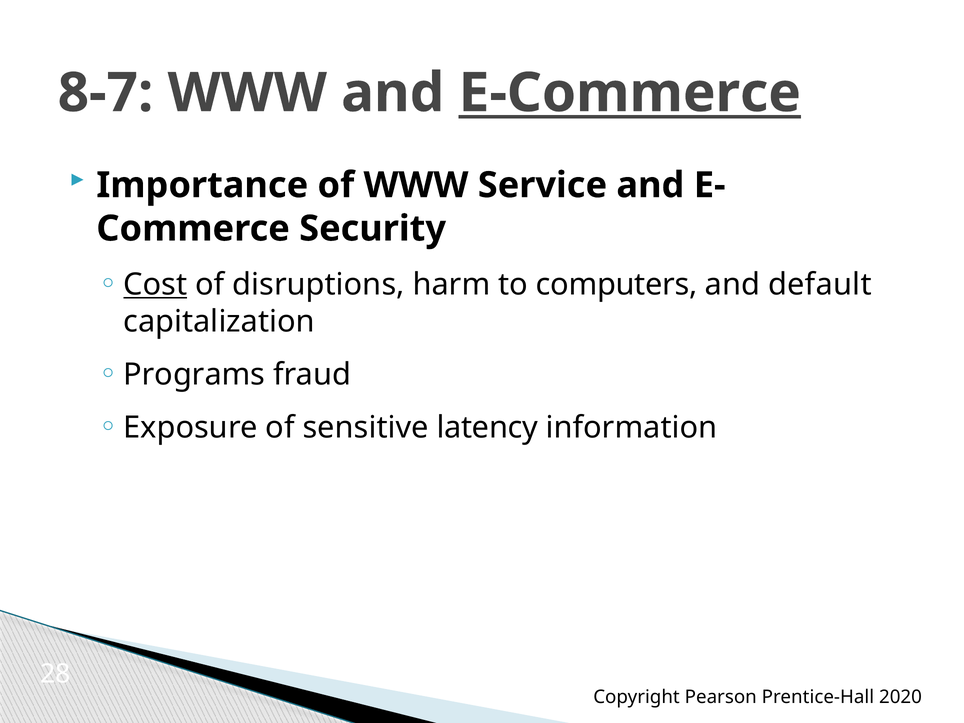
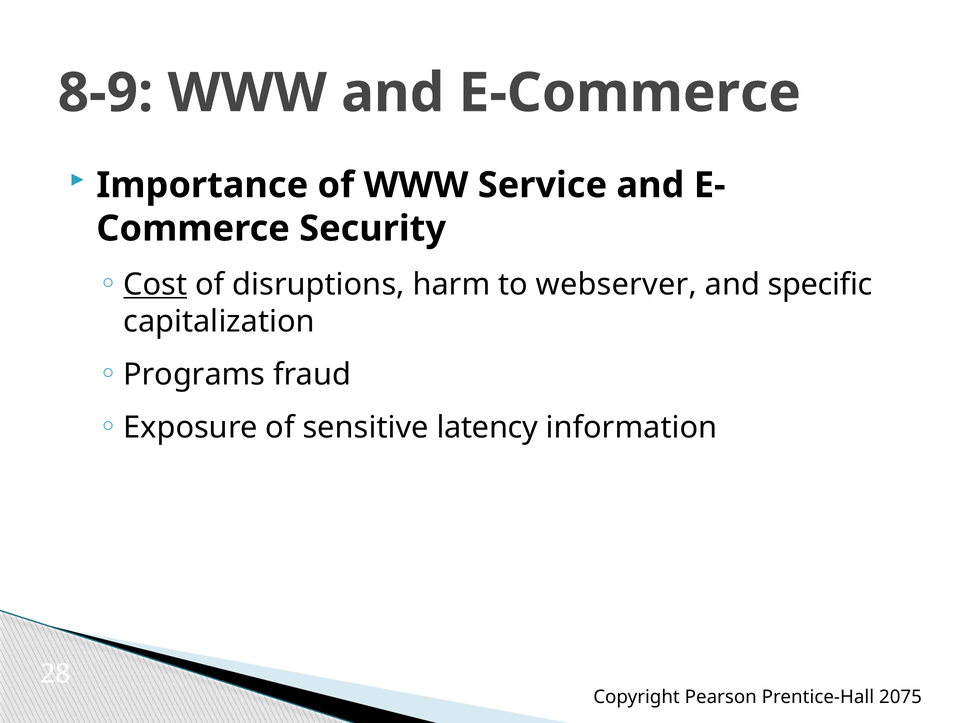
8-7: 8-7 -> 8-9 (106, 93)
E-Commerce underline: present -> none (630, 93)
computers: computers -> webserver (616, 284)
default: default -> specific (820, 284)
2020: 2020 -> 2075 (900, 697)
